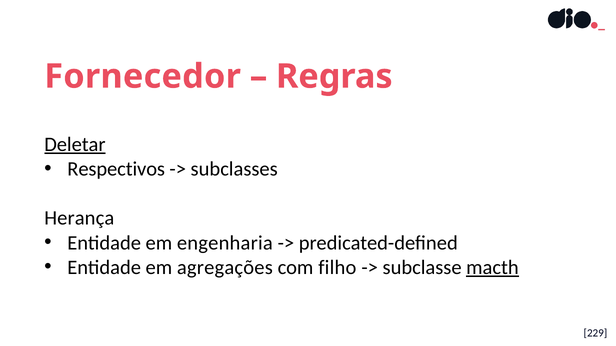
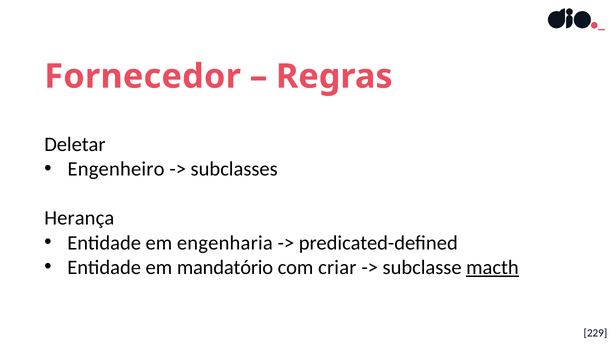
Deletar underline: present -> none (75, 145)
Respectivos: Respectivos -> Engenheiro (116, 169)
agregações: agregações -> mandatório (225, 268)
filho: filho -> criar (337, 268)
